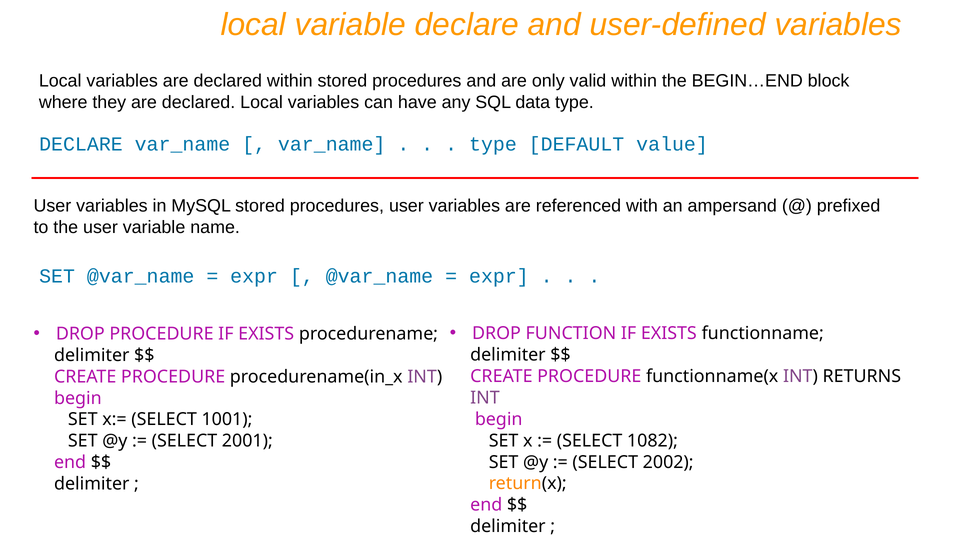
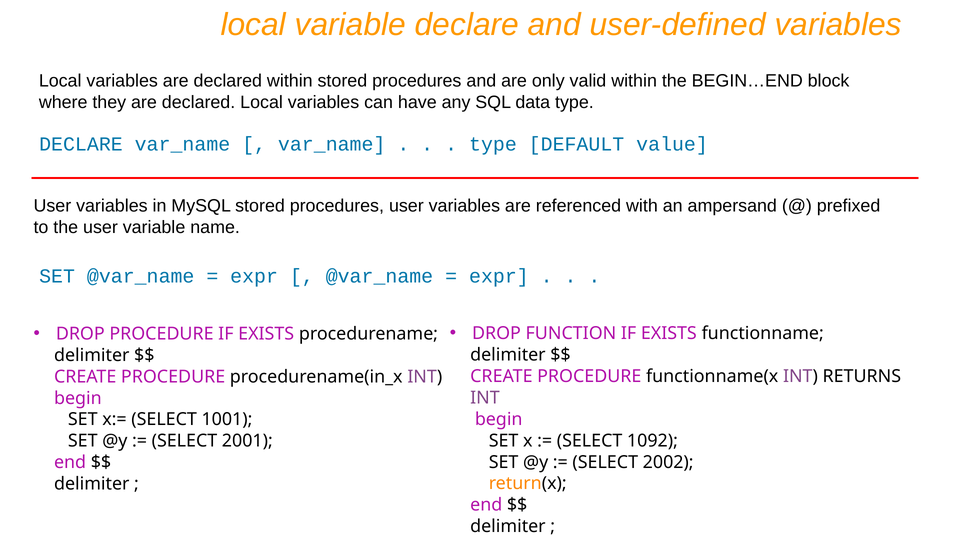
1082: 1082 -> 1092 (652, 441)
